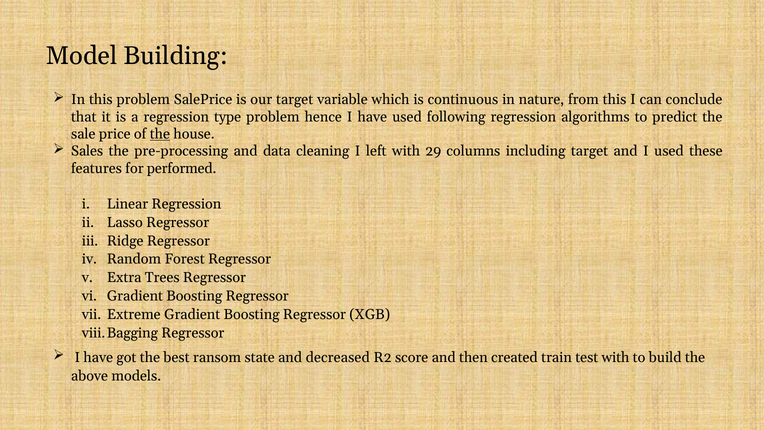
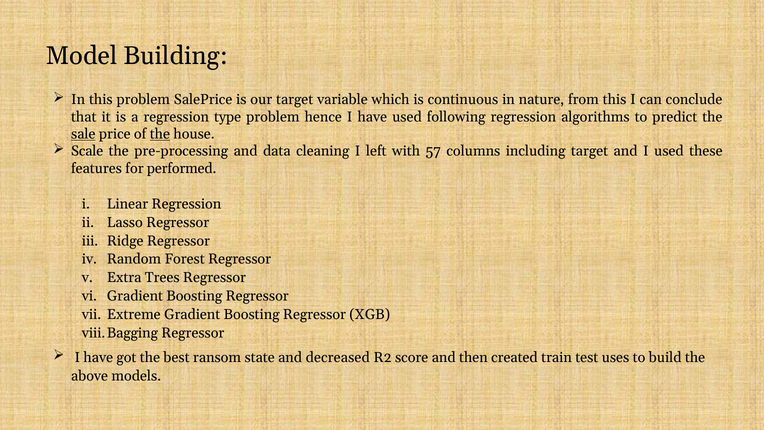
sale underline: none -> present (83, 134)
Sales: Sales -> Scale (87, 151)
29: 29 -> 57 (433, 151)
test with: with -> uses (615, 357)
